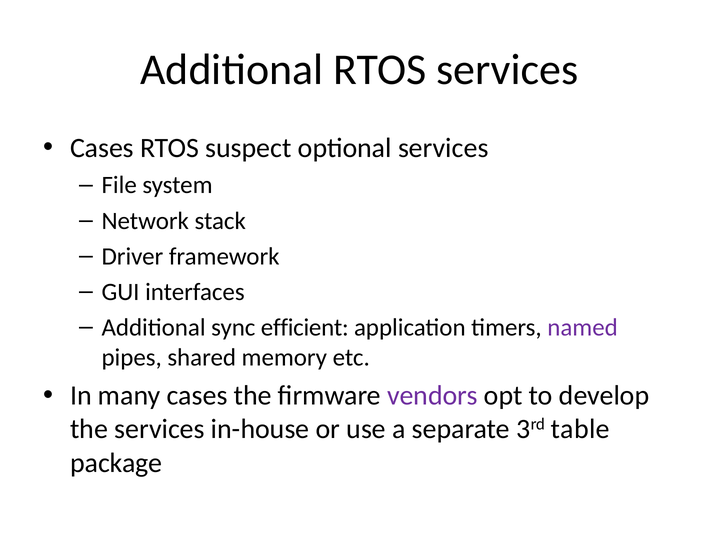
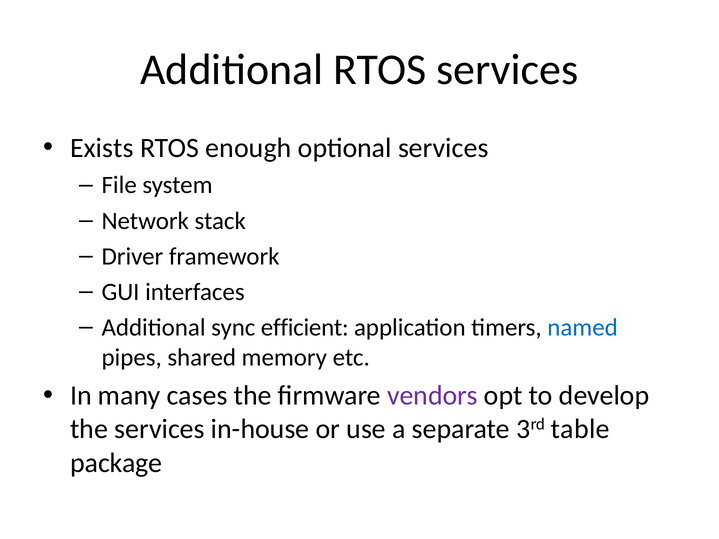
Cases: Cases -> Exists (102, 148)
suspect: suspect -> enough (248, 148)
named colour: purple -> blue (583, 328)
